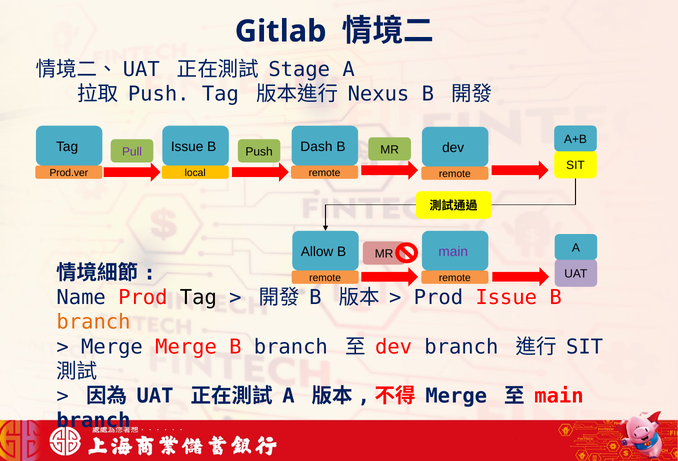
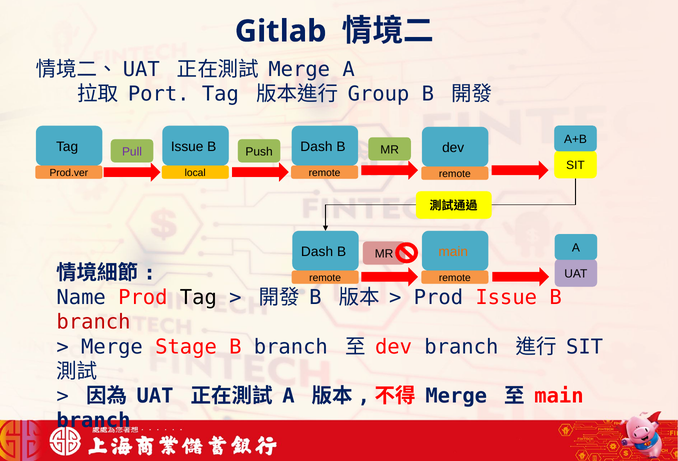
Stage: Stage -> Merge (299, 70)
Push: Push -> Port (159, 94)
Nexus: Nexus -> Group (378, 94)
Allow: Allow -> Dash (317, 252)
main colour: purple -> orange (453, 252)
branch colour: orange -> red (94, 322)
Merge Merge: Merge -> Stage (186, 347)
